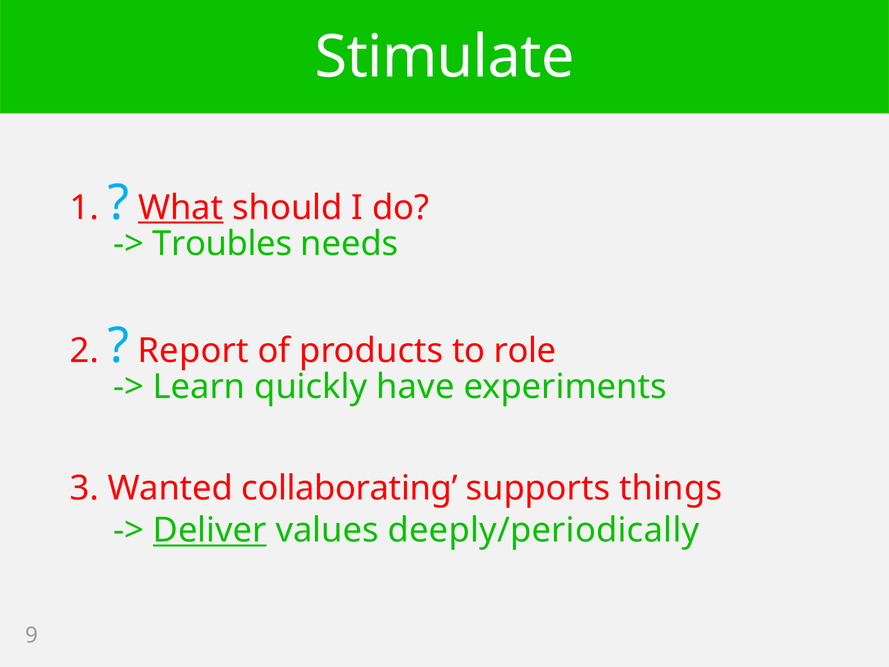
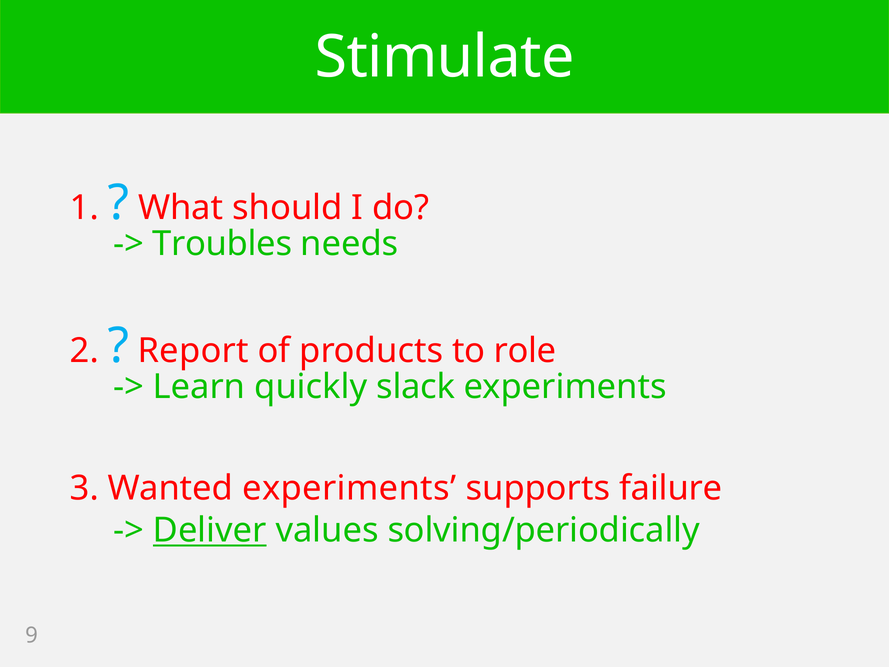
What underline: present -> none (181, 208)
have: have -> slack (416, 387)
Wanted collaborating: collaborating -> experiments (349, 488)
things: things -> failure (671, 488)
deeply/periodically: deeply/periodically -> solving/periodically (544, 530)
